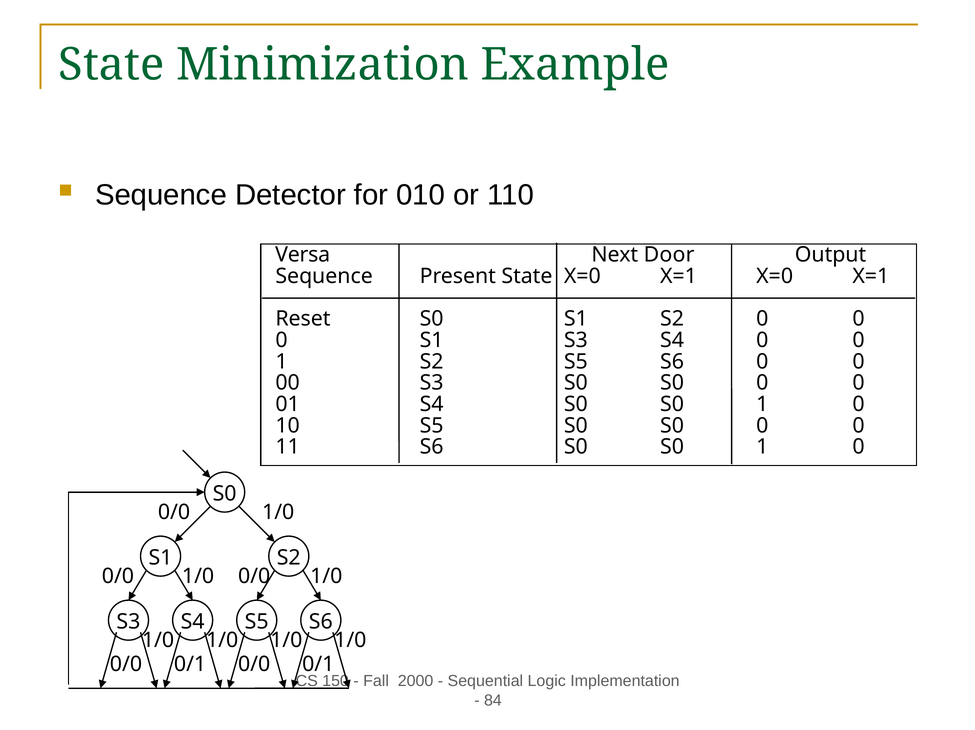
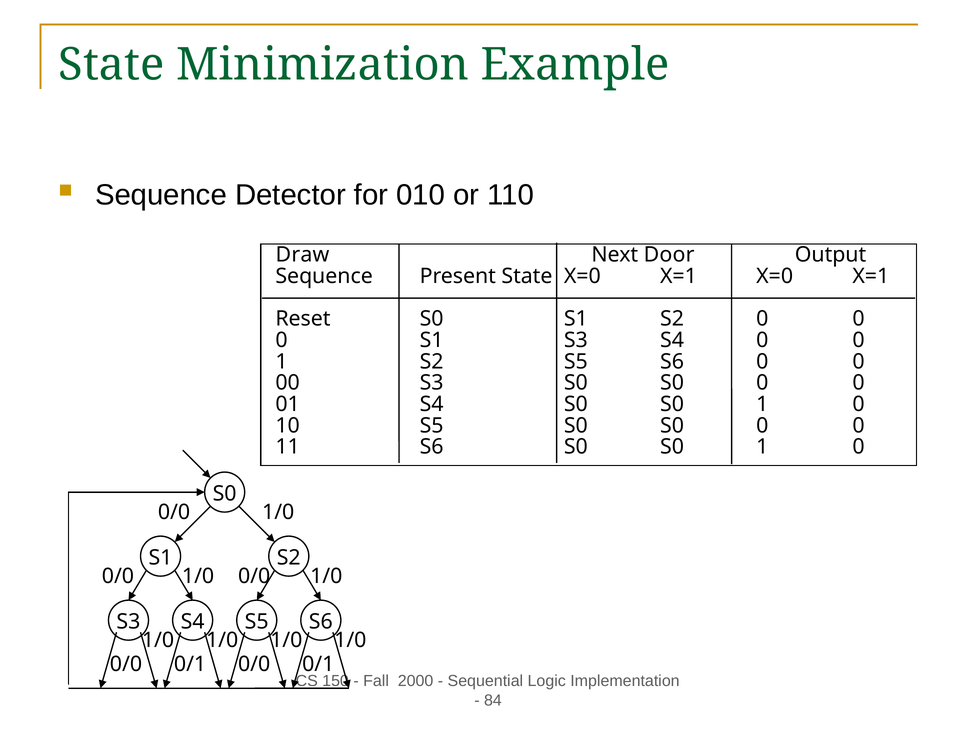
Versa: Versa -> Draw (302, 255)
